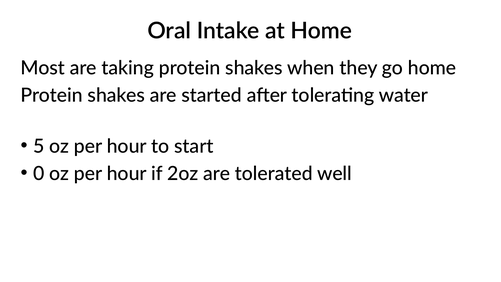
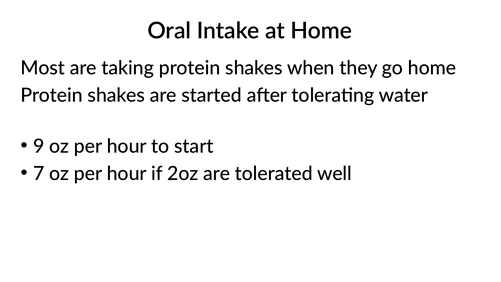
5: 5 -> 9 (39, 146)
0: 0 -> 7 (39, 173)
